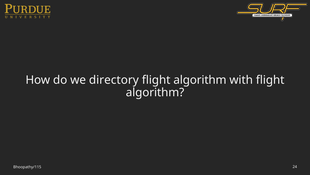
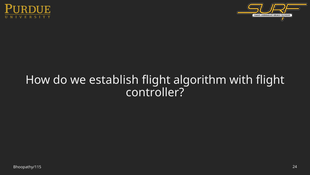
directory: directory -> establish (114, 80)
algorithm: algorithm -> controller (155, 92)
